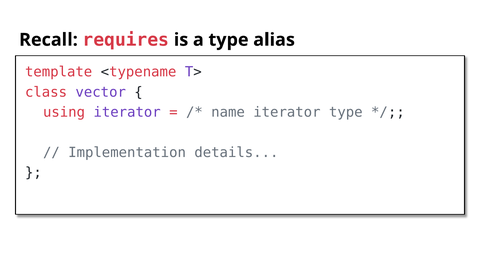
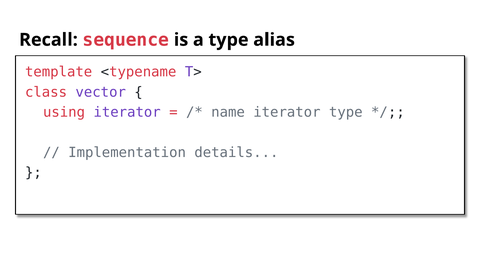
requires: requires -> sequence (126, 40)
